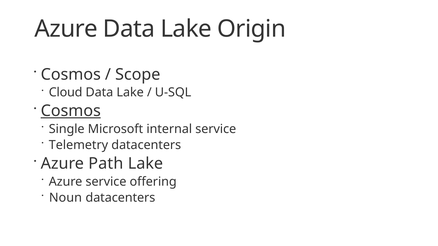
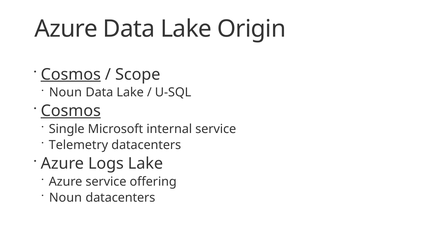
Cosmos underline: none -> present (71, 74)
Cloud: Cloud -> Noun (65, 92)
Path: Path -> Logs (106, 164)
